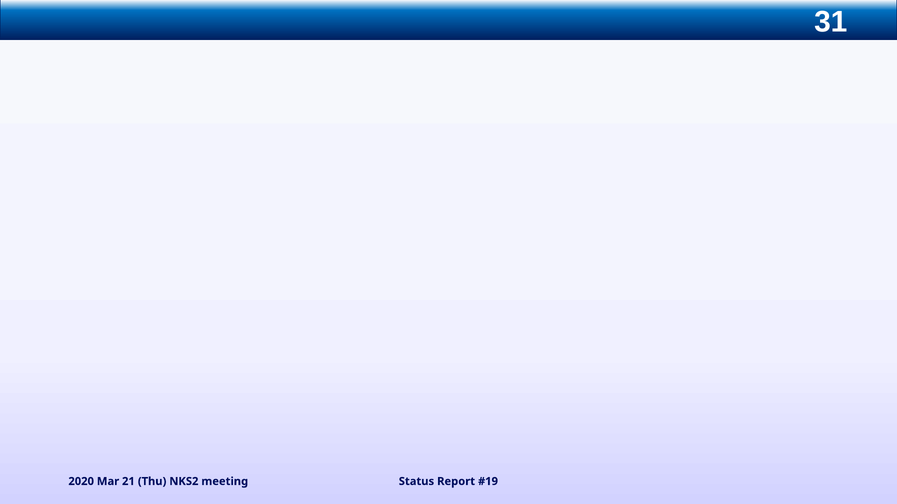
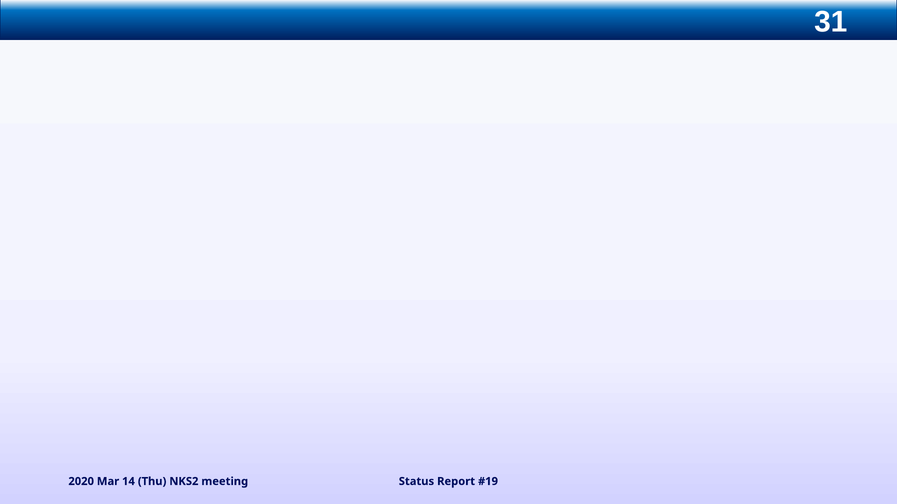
21: 21 -> 14 (128, 482)
